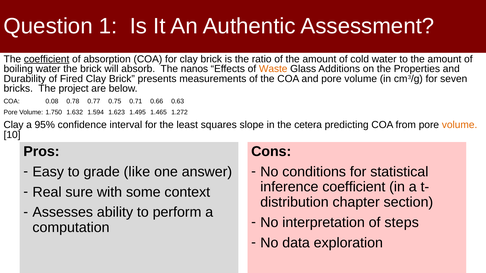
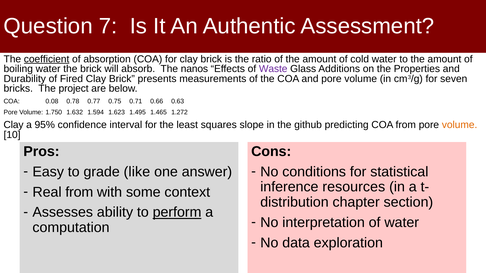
1: 1 -> 7 (108, 26)
Waste colour: orange -> purple (273, 69)
cetera: cetera -> github (308, 125)
inference coefficient: coefficient -> resources (354, 187)
Real sure: sure -> from (79, 192)
perform underline: none -> present (177, 213)
of steps: steps -> water (402, 223)
